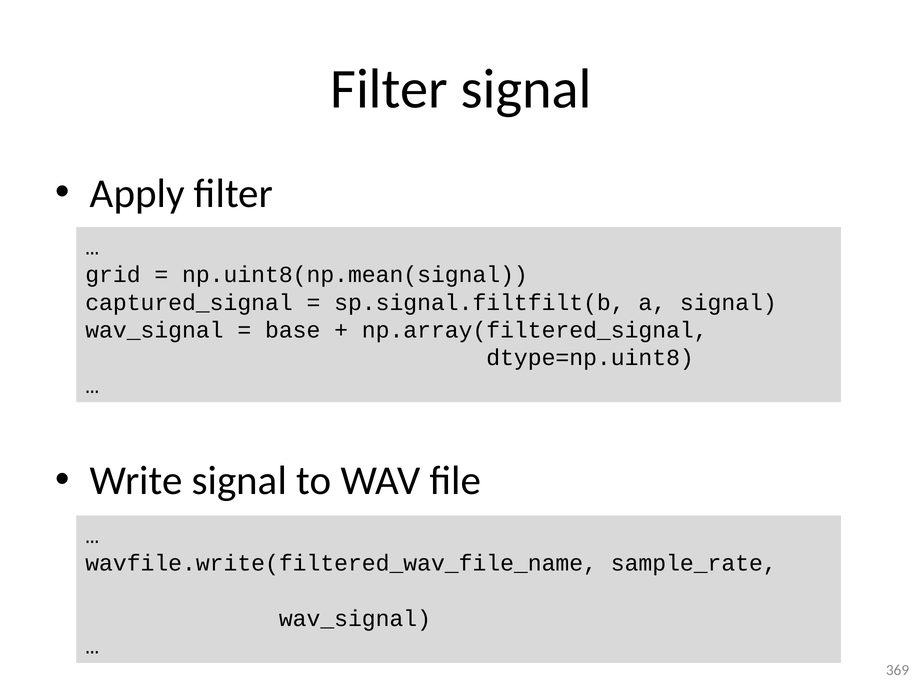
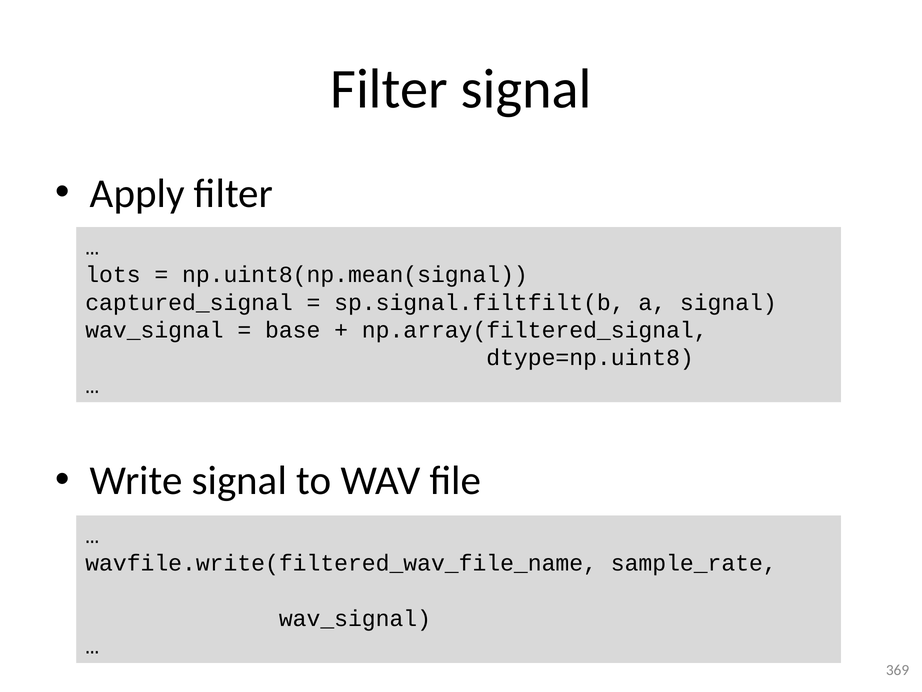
grid: grid -> lots (113, 275)
